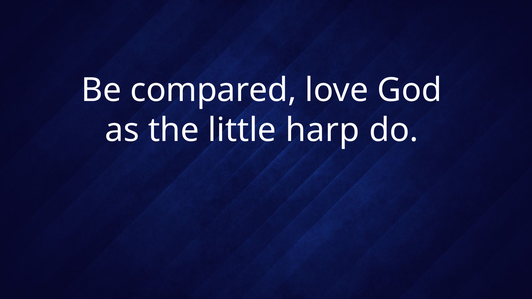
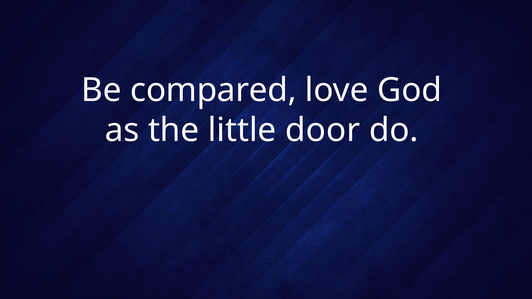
harp: harp -> door (323, 130)
